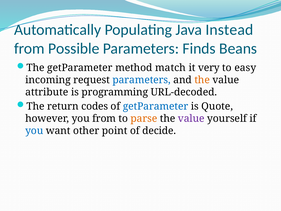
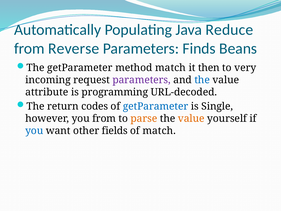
Instead: Instead -> Reduce (229, 30)
Possible: Possible -> Reverse (74, 48)
very: very -> then (209, 68)
easy: easy -> very (245, 68)
parameters colour: blue -> purple (142, 80)
the colour: orange -> blue (202, 80)
Quote: Quote -> Single (217, 106)
value colour: purple -> orange (191, 118)
point: point -> fields (115, 131)
of decide: decide -> match (159, 131)
